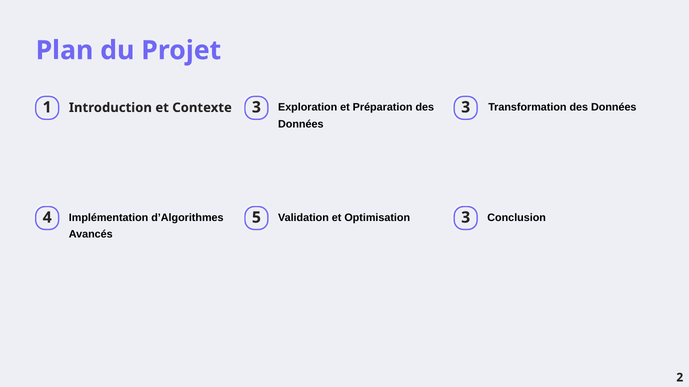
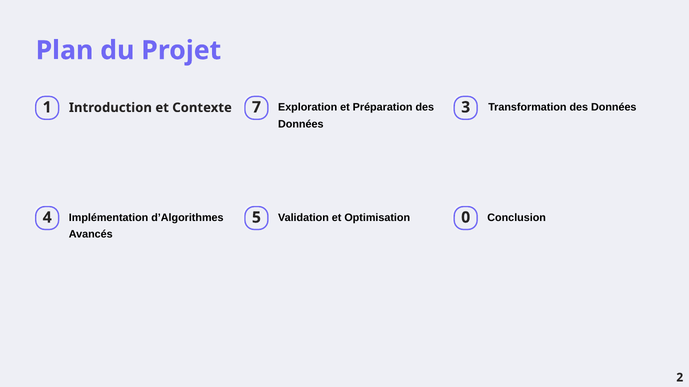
Contexte 3: 3 -> 7 (256, 107)
Optimisation 3: 3 -> 0 (466, 218)
